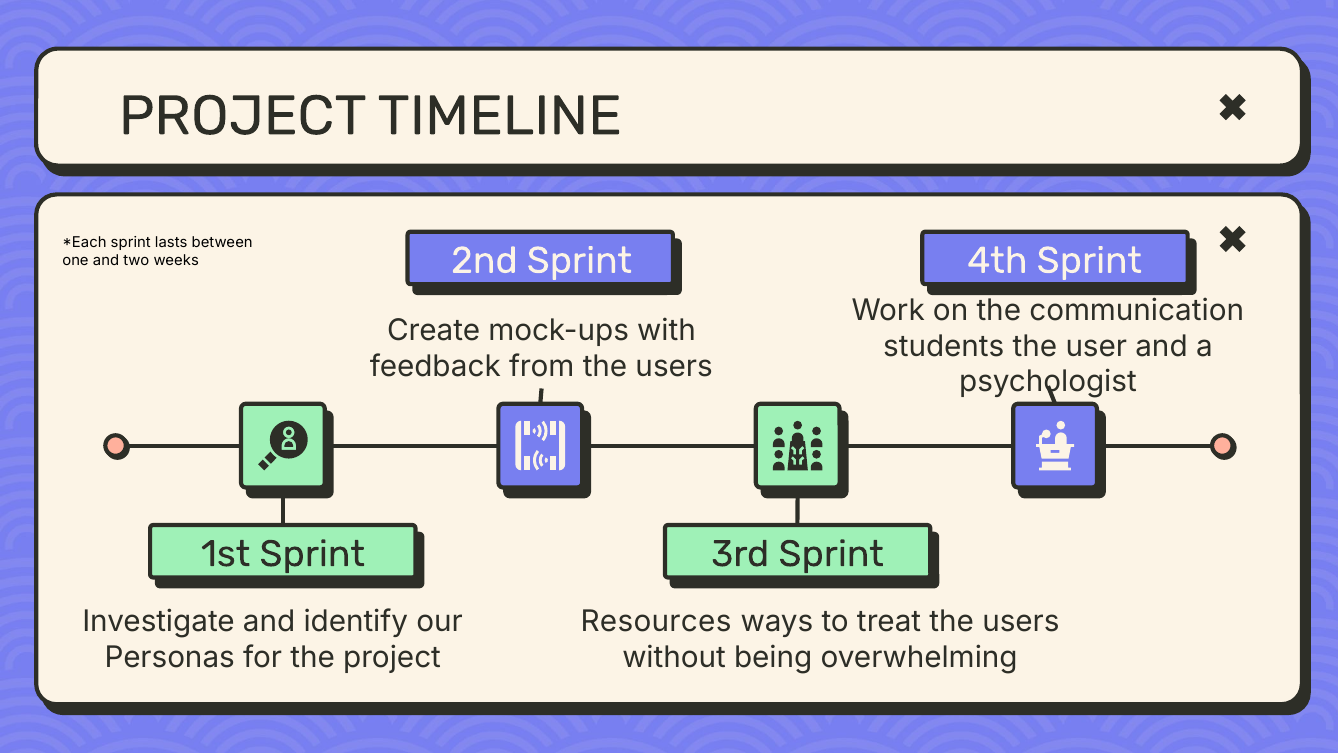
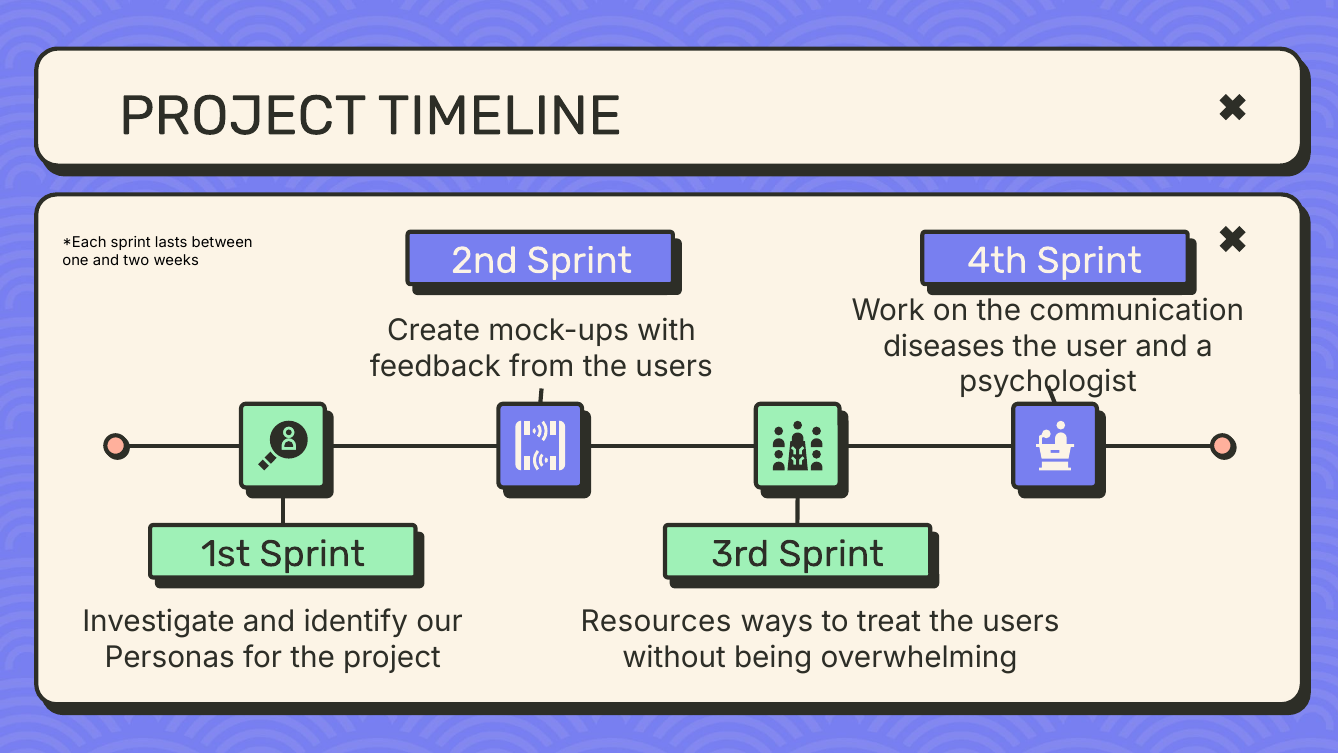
students: students -> diseases (944, 346)
